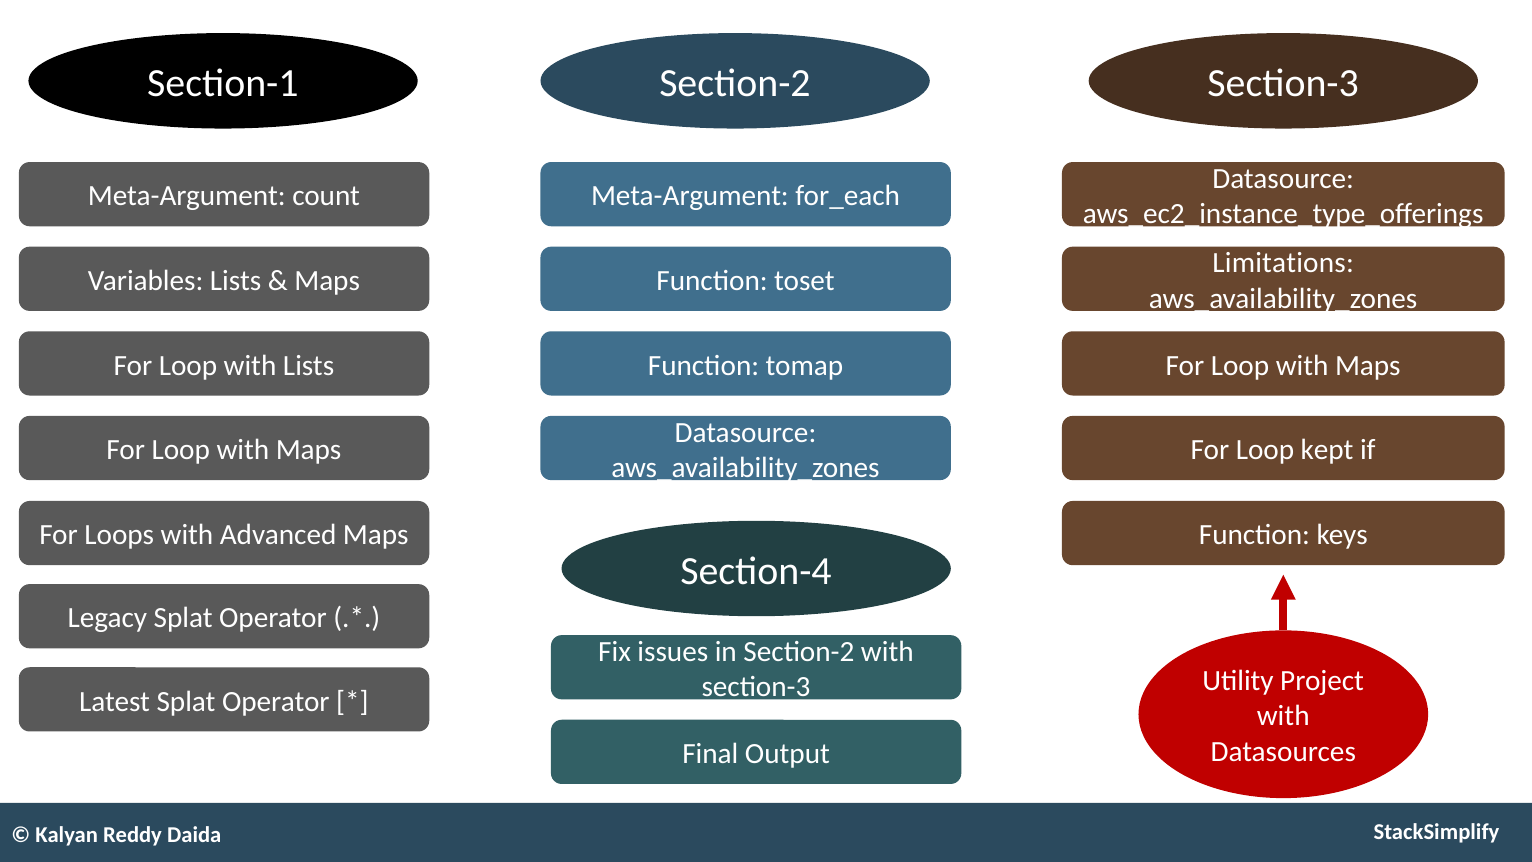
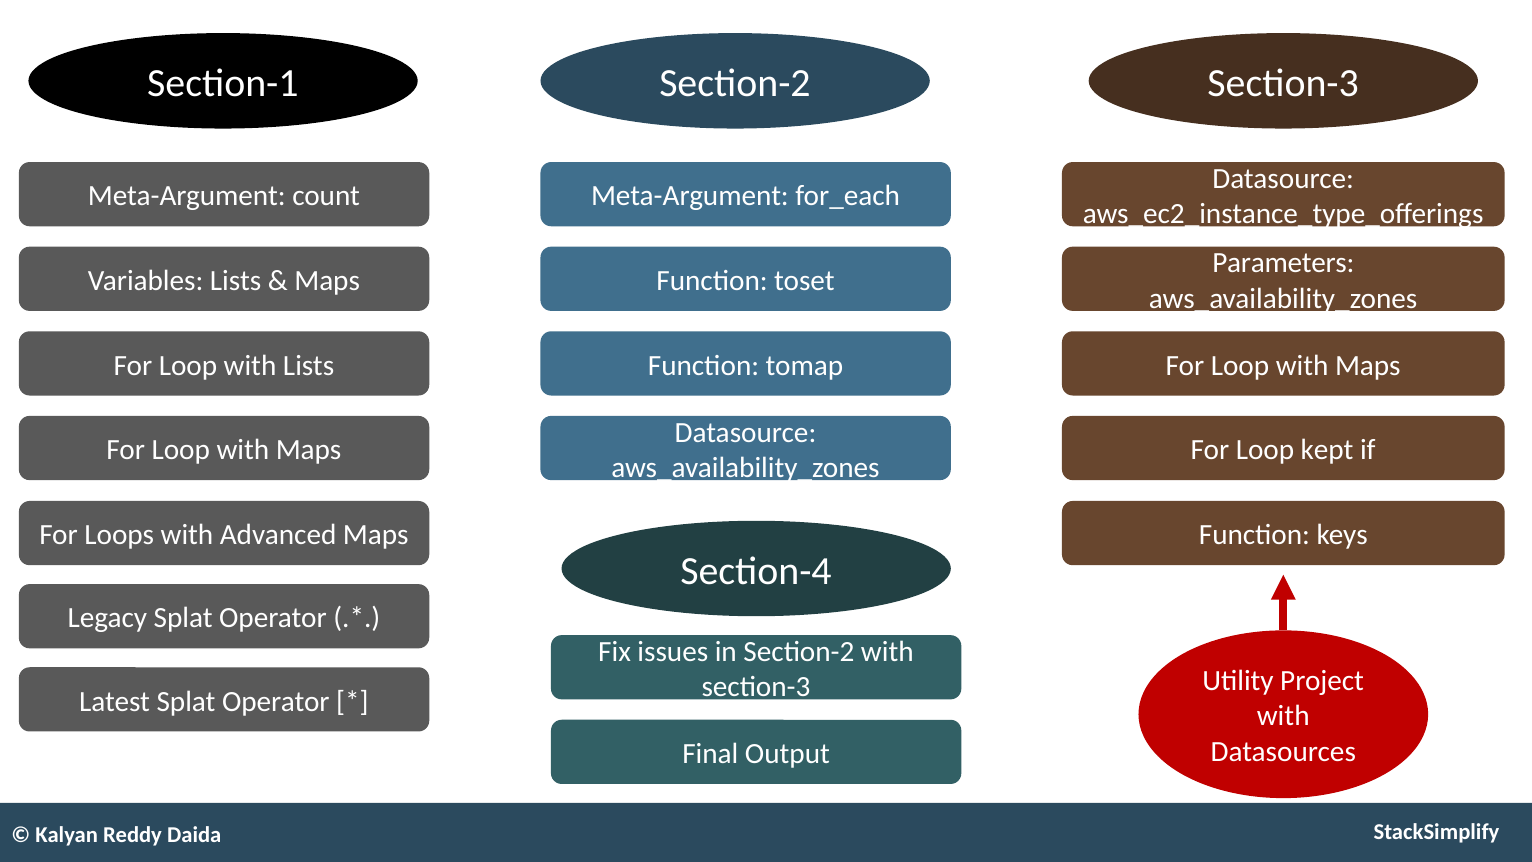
Limitations: Limitations -> Parameters (1283, 263)
